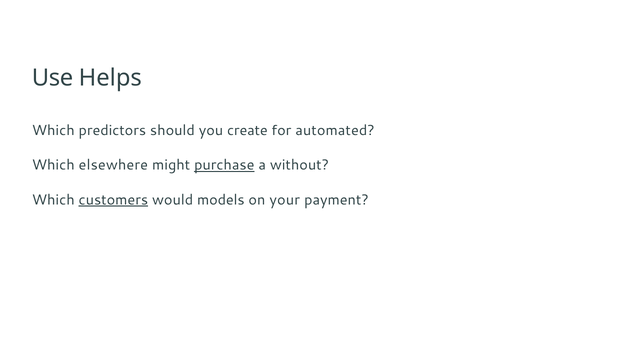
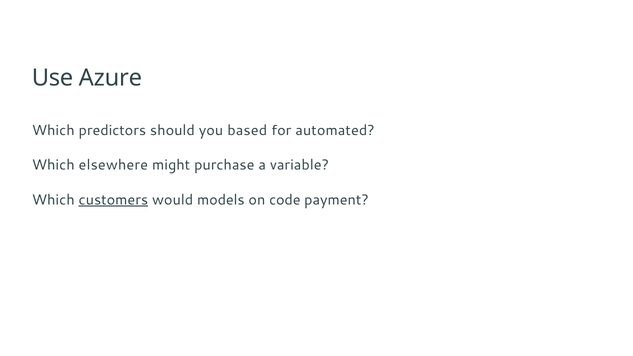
Helps: Helps -> Azure (110, 78)
create: create -> based (247, 130)
purchase underline: present -> none (224, 165)
without: without -> variable (299, 165)
your: your -> code (285, 200)
